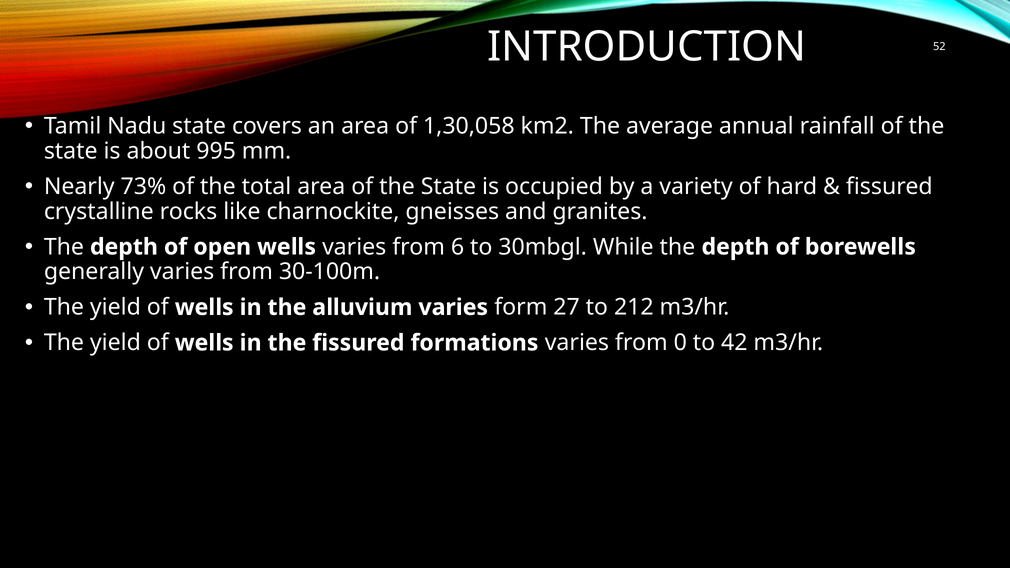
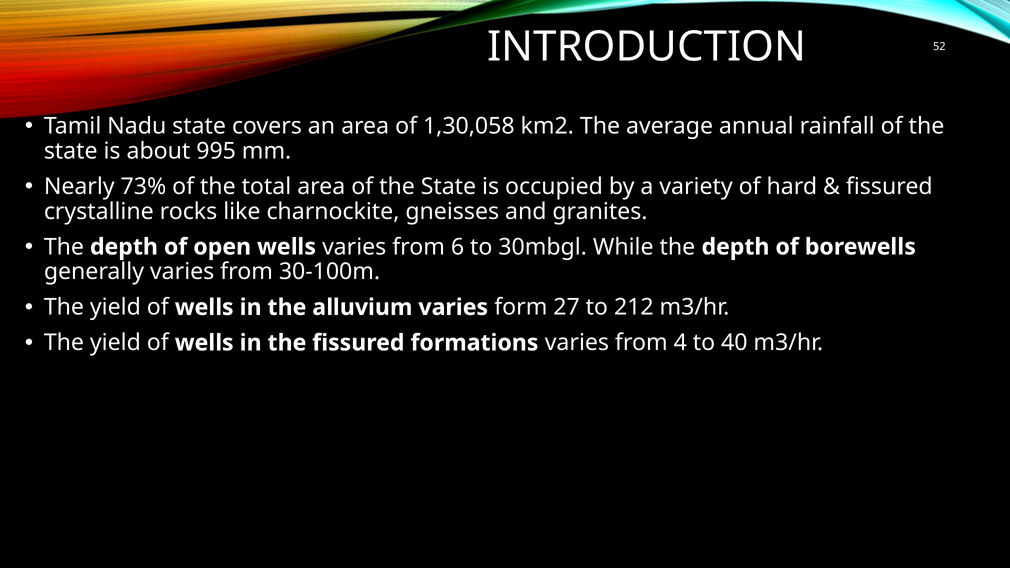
0: 0 -> 4 (680, 343)
42: 42 -> 40 (734, 343)
